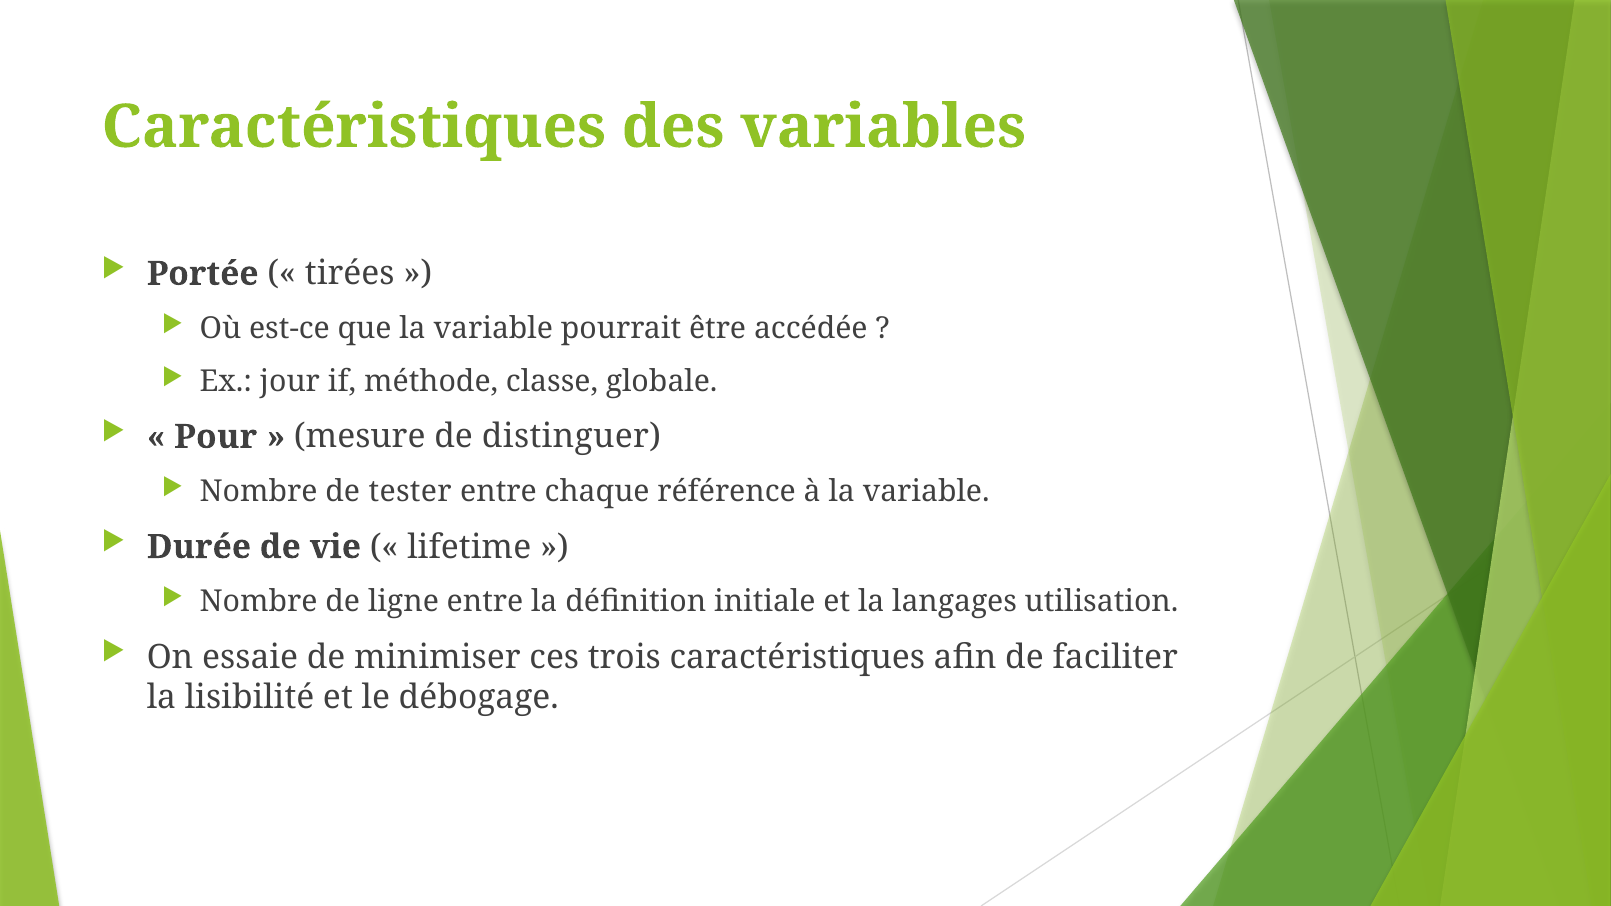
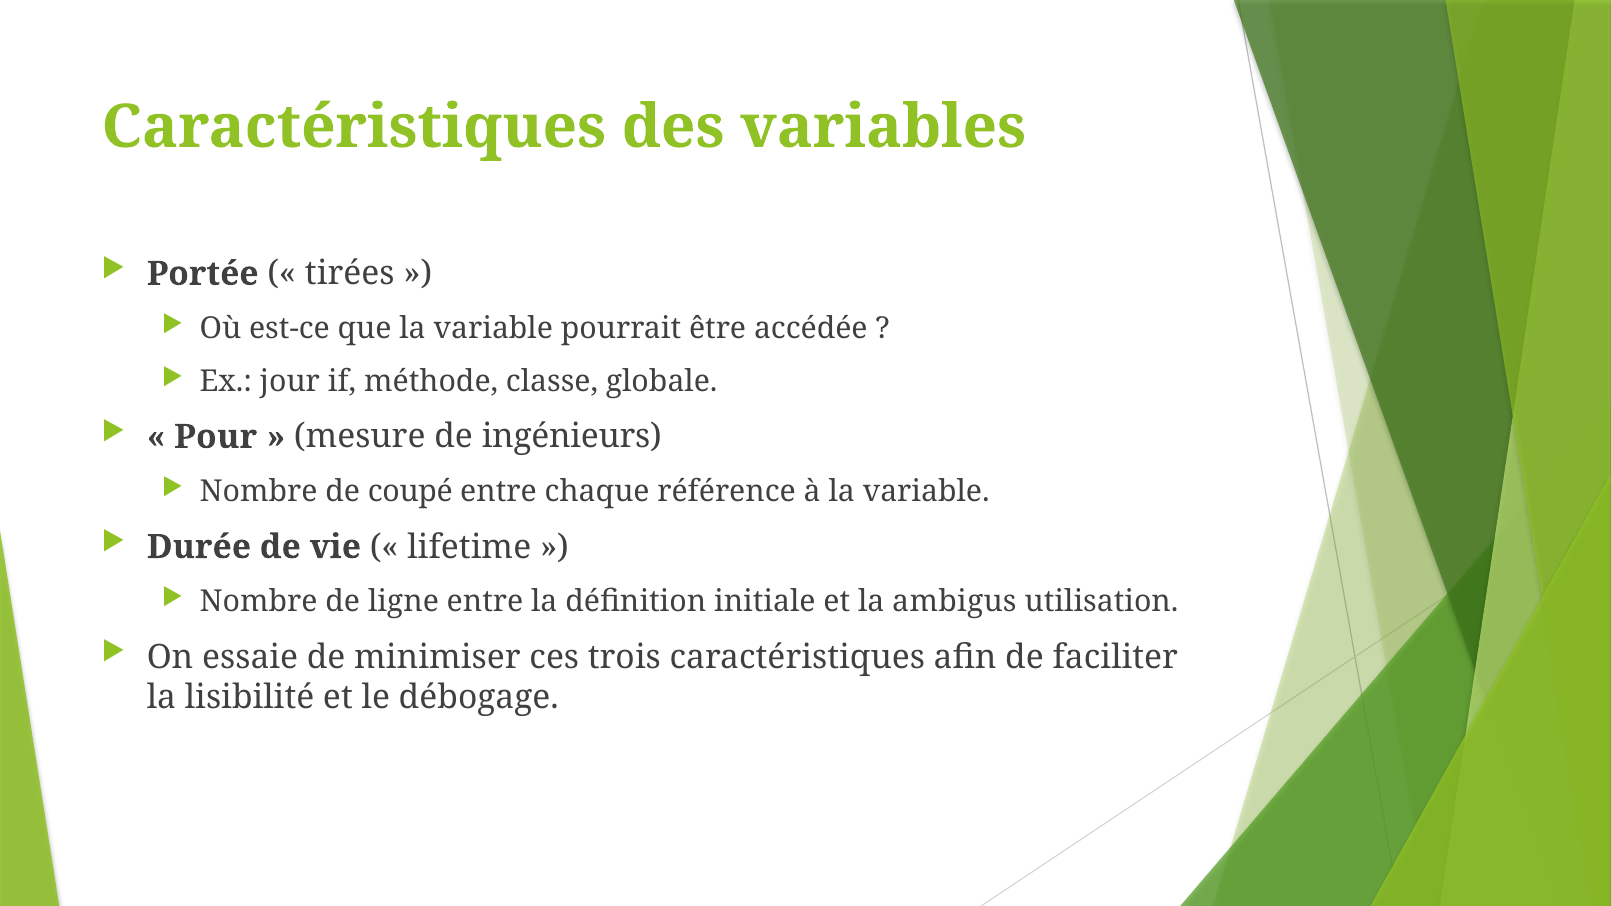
distinguer: distinguer -> ingénieurs (572, 437)
tester: tester -> coupé (410, 492)
langages: langages -> ambigus (954, 602)
